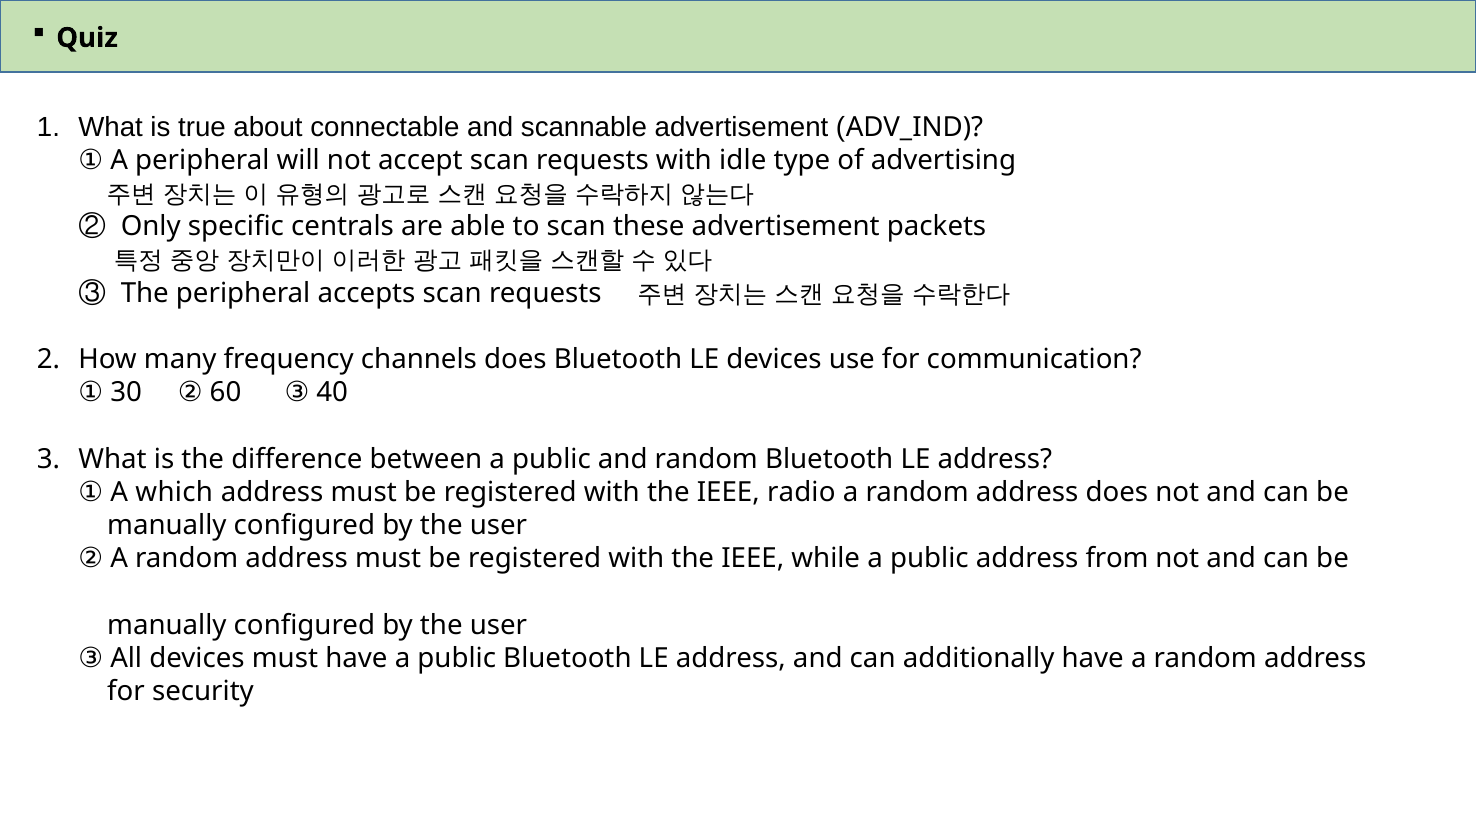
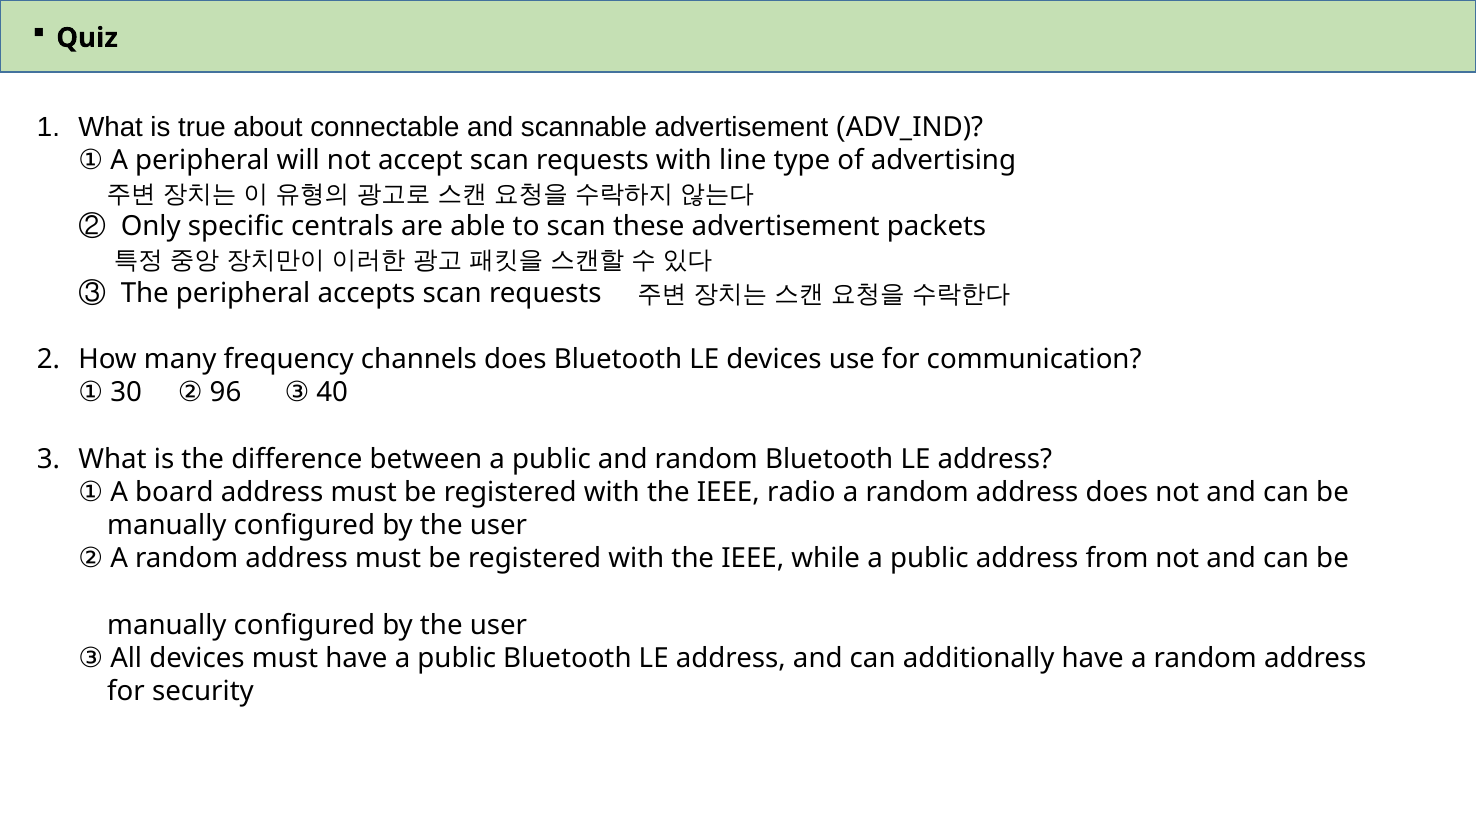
idle: idle -> line (743, 160)
60: 60 -> 96 (226, 393)
which: which -> board (174, 492)
